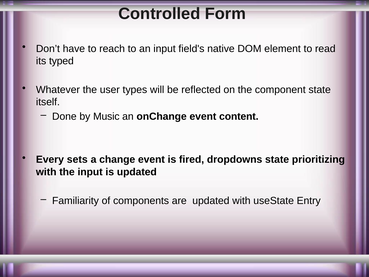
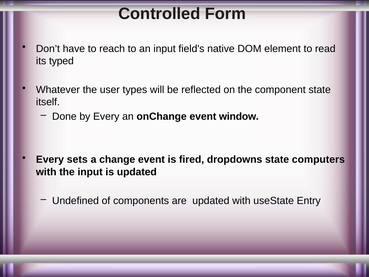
by Music: Music -> Every (106, 116)
content: content -> window (239, 116)
prioritizing: prioritizing -> computers (318, 159)
Familiarity: Familiarity -> Undefined (75, 200)
